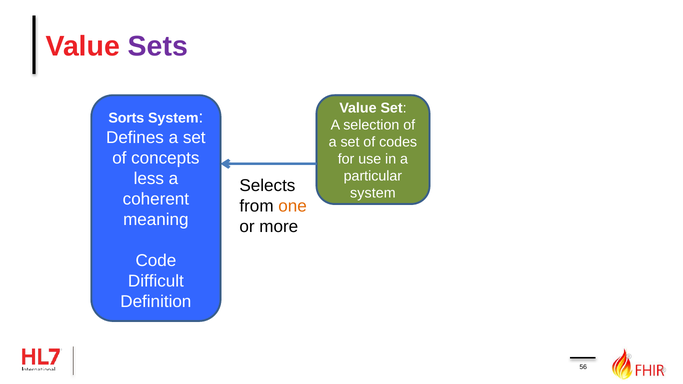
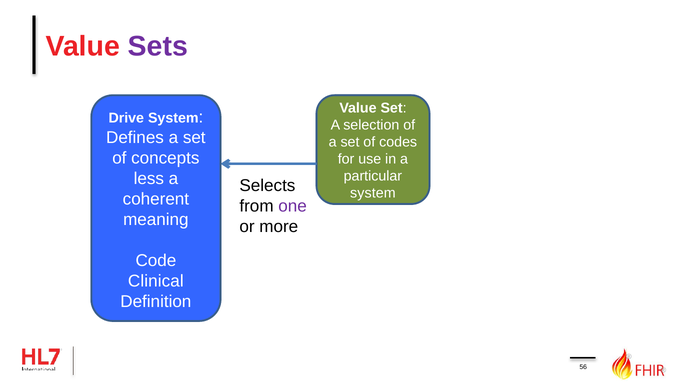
Sorts: Sorts -> Drive (126, 118)
one colour: orange -> purple (293, 206)
Difficult: Difficult -> Clinical (156, 281)
